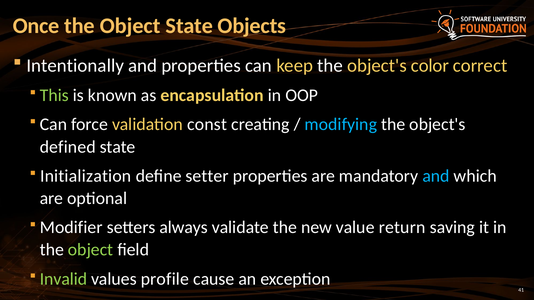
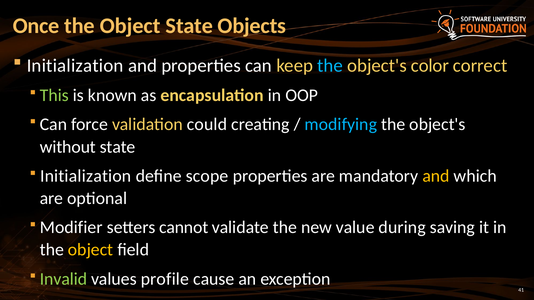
Intentionally: Intentionally -> Initialization (75, 66)
the colour: white -> light blue (330, 66)
const: const -> could (207, 125)
defined: defined -> without (68, 147)
setter: setter -> scope (207, 176)
and colour: light blue -> yellow (436, 176)
always: always -> cannot (184, 228)
return: return -> during (402, 228)
object colour: light green -> yellow (91, 250)
